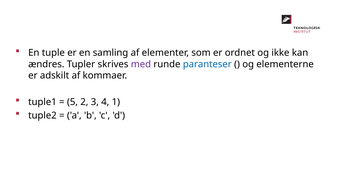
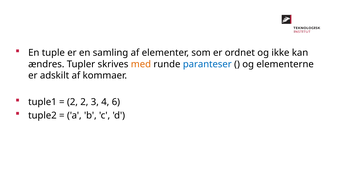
med colour: purple -> orange (141, 64)
5: 5 -> 2 (72, 102)
1: 1 -> 6 (116, 102)
